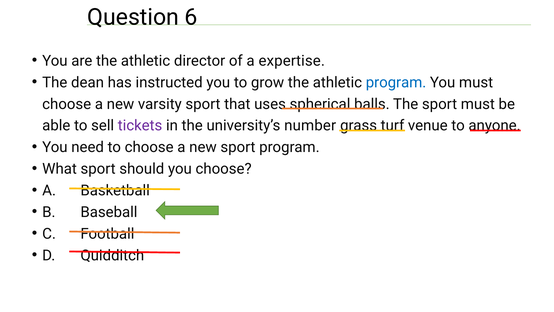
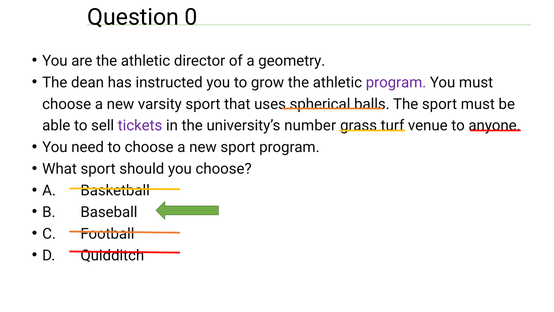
6: 6 -> 0 (191, 17)
expertise: expertise -> geometry (292, 61)
program colour: blue -> purple (396, 82)
